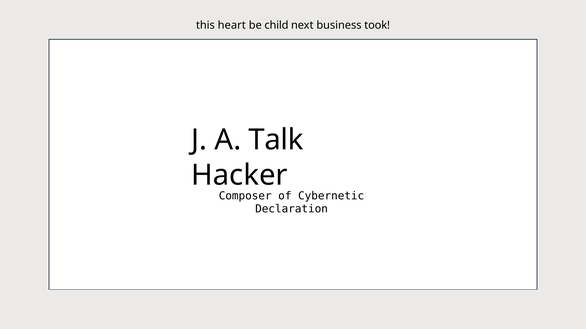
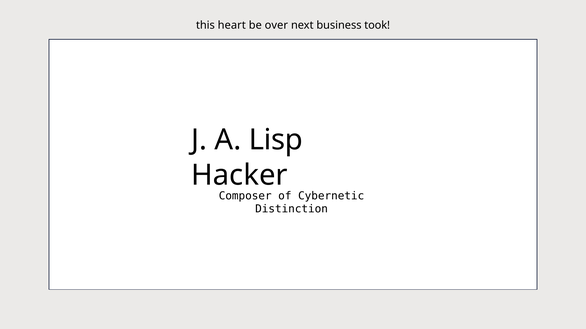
child: child -> over (276, 25)
Talk: Talk -> Lisp (276, 140)
Declaration: Declaration -> Distinction (292, 209)
